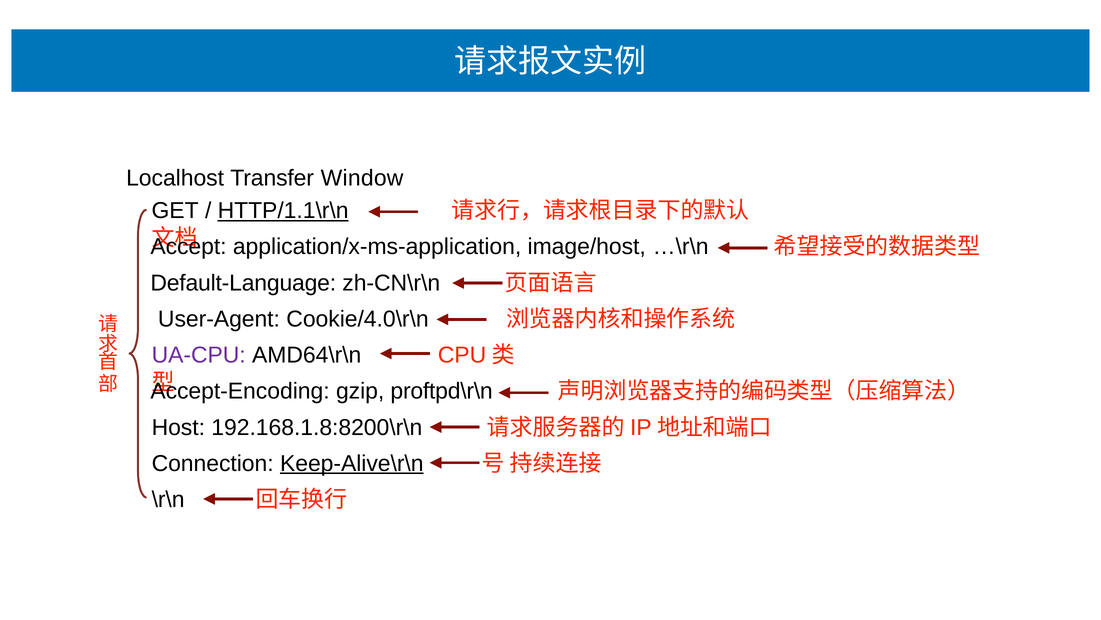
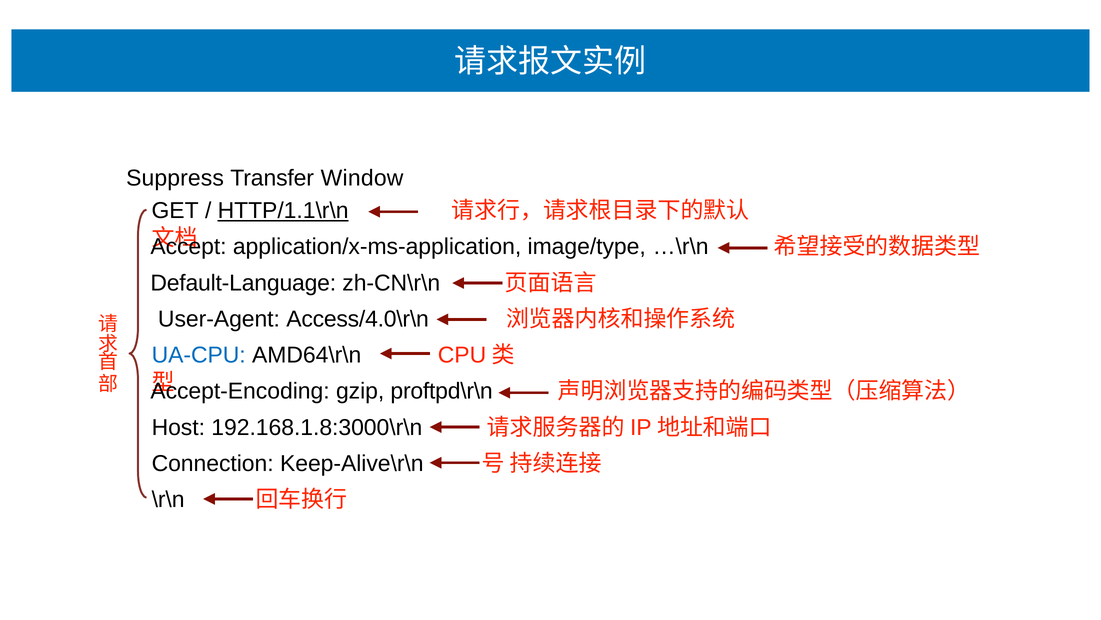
Localhost: Localhost -> Suppress (175, 178)
image/host: image/host -> image/type (587, 247)
Cookie/4.0\r\n: Cookie/4.0\r\n -> Access/4.0\r\n (358, 319)
UA-CPU colour: purple -> blue (199, 355)
192.168.1.8:8200\r\n: 192.168.1.8:8200\r\n -> 192.168.1.8:3000\r\n (317, 427)
Keep-Alive\r\n underline: present -> none (352, 463)
